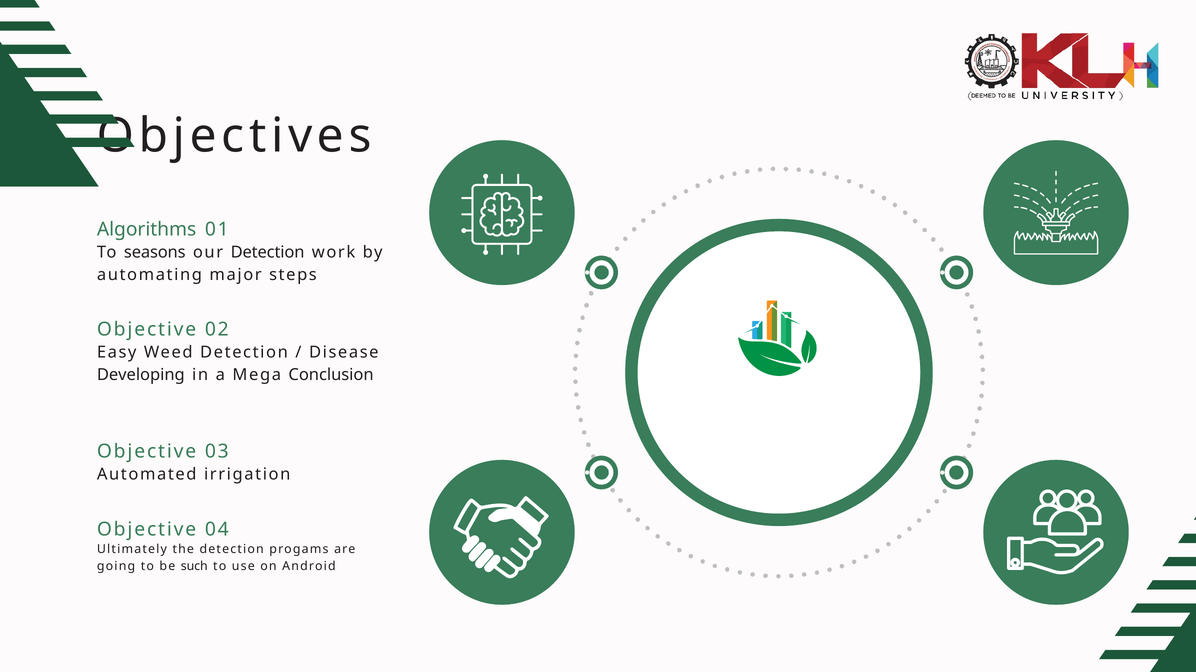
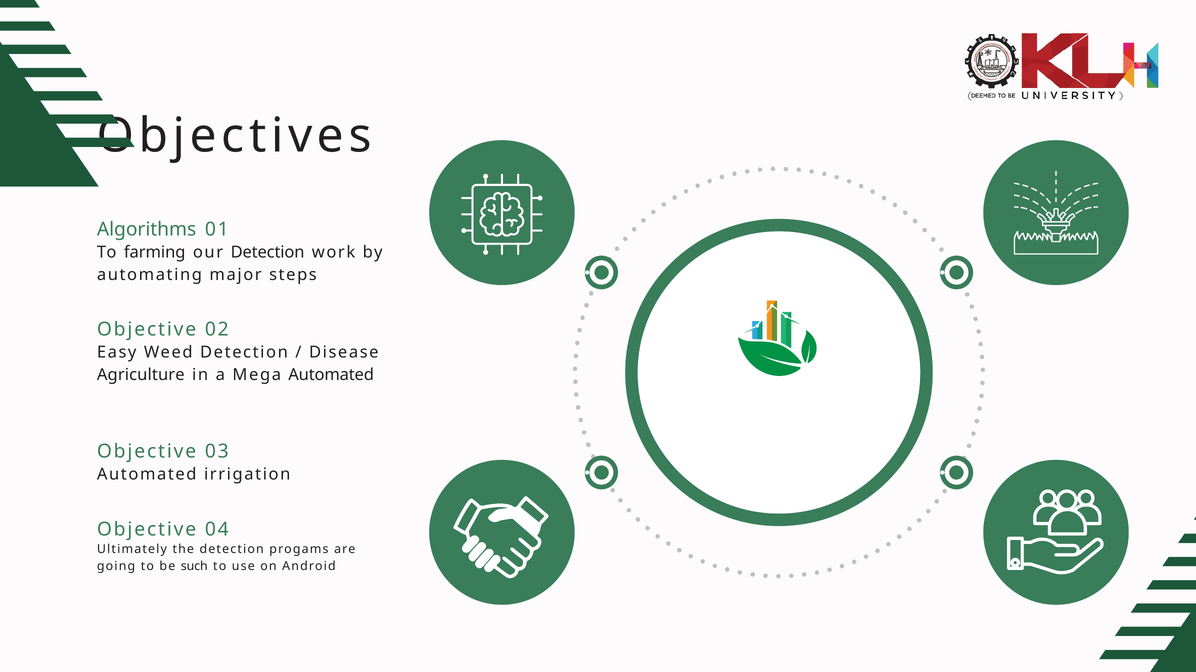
seasons: seasons -> farming (155, 252)
Developing: Developing -> Agriculture (141, 375)
Mega Conclusion: Conclusion -> Automated (331, 375)
